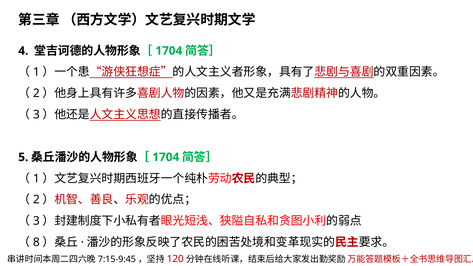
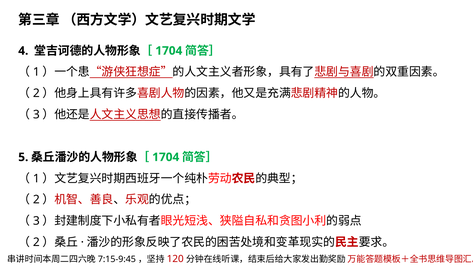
8: 8 -> 2 (36, 242)
